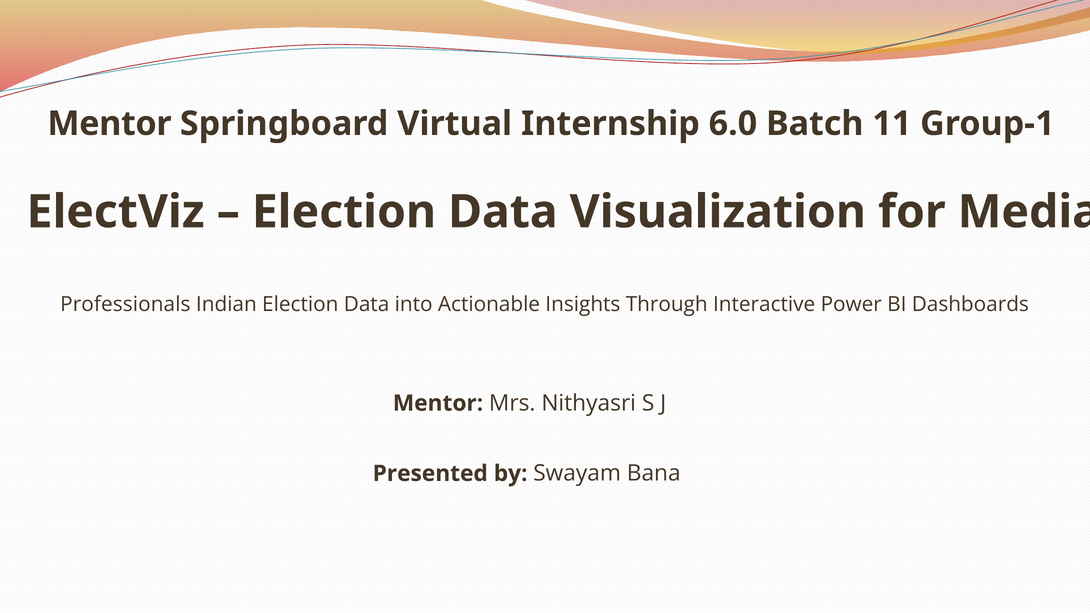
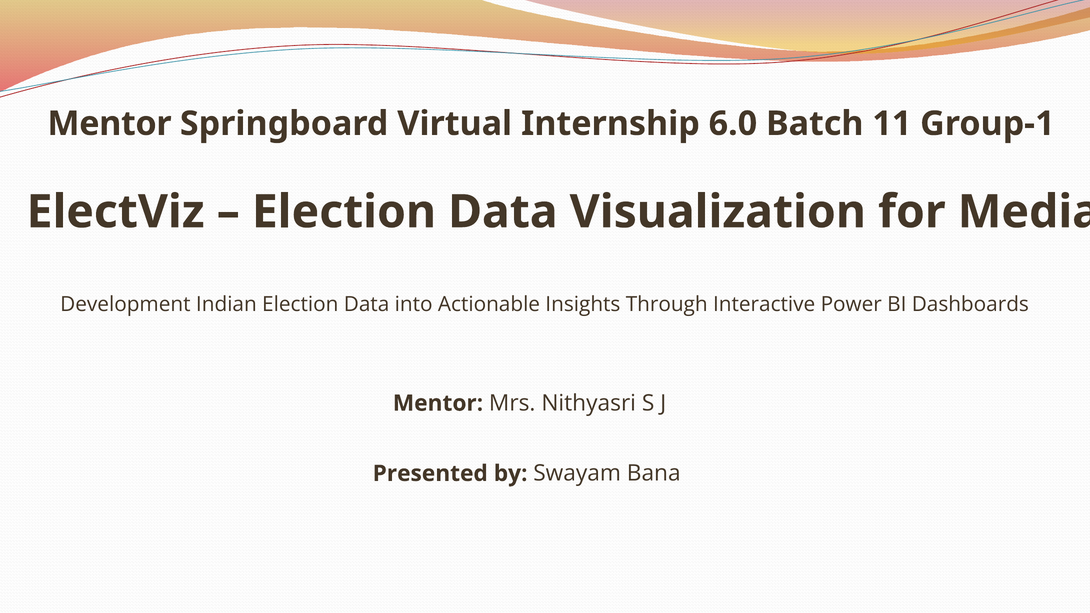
Professionals: Professionals -> Development (125, 304)
